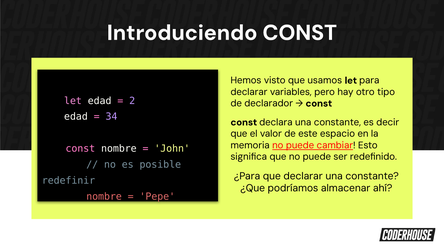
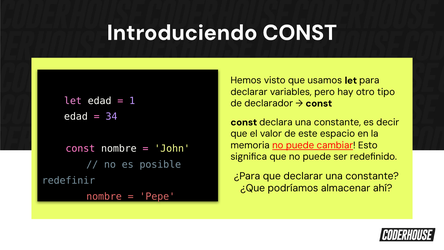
2: 2 -> 1 (132, 101)
